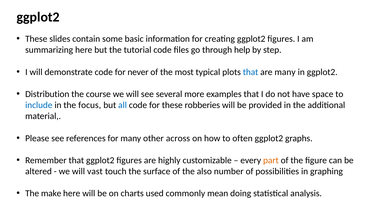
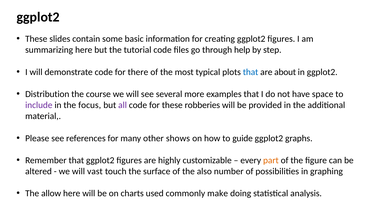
never: never -> there (138, 72)
are many: many -> about (285, 72)
include colour: blue -> purple (39, 105)
all colour: blue -> purple (123, 105)
across: across -> shows (178, 139)
often: often -> guide (243, 139)
make: make -> allow (51, 194)
mean: mean -> make (218, 194)
